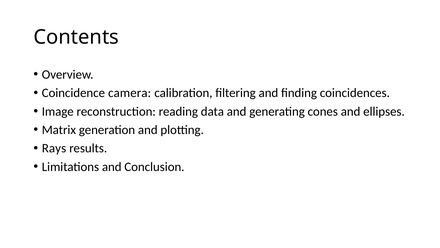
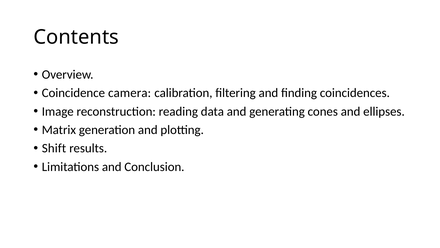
Rays: Rays -> Shift (54, 148)
